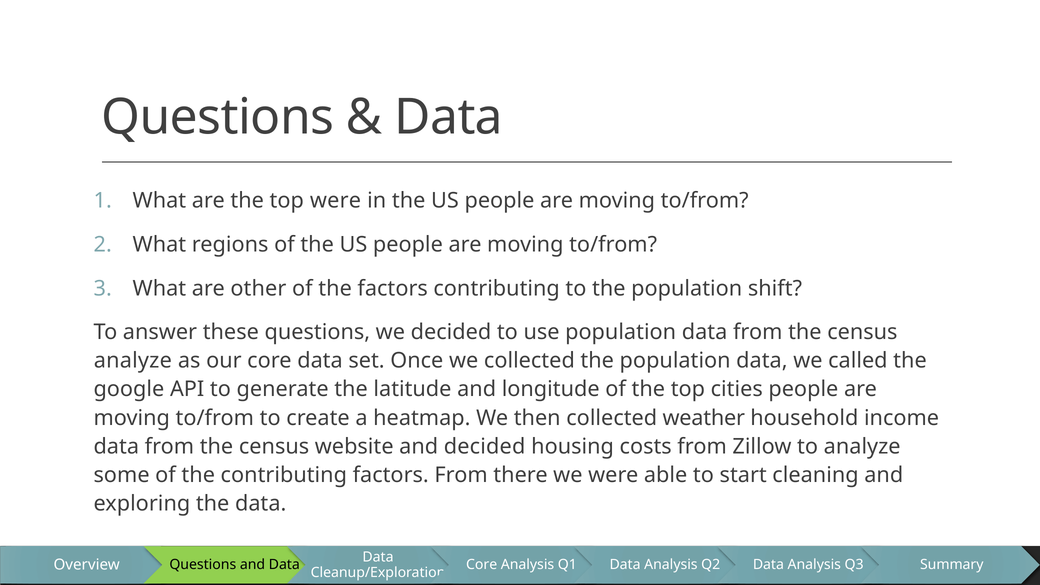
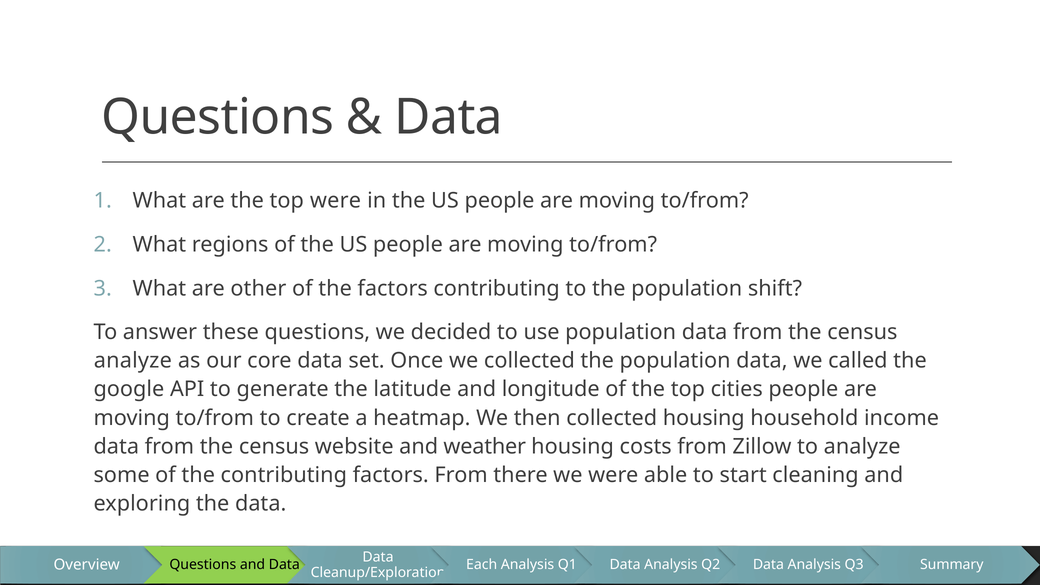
collected weather: weather -> housing (704, 418)
and decided: decided -> weather (485, 446)
Core: Core -> Each (482, 565)
